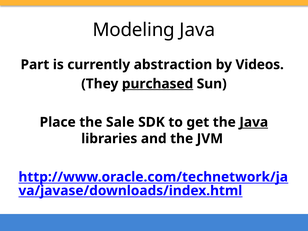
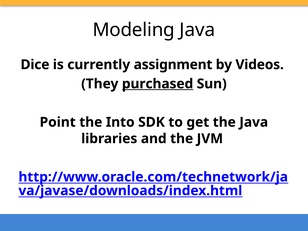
Part: Part -> Dice (35, 65)
abstraction: abstraction -> assignment (173, 65)
Place: Place -> Point (58, 122)
Sale: Sale -> Into (120, 122)
Java underline: present -> none (254, 122)
